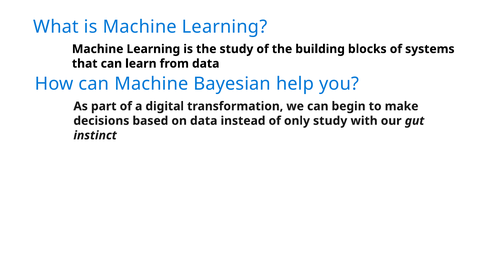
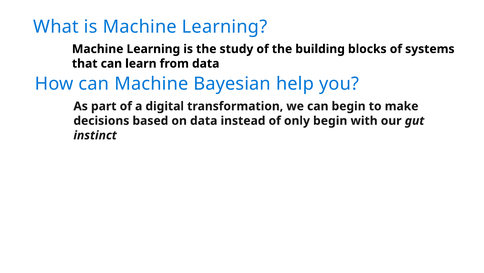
only study: study -> begin (330, 120)
